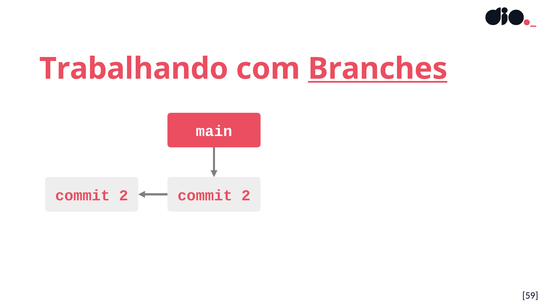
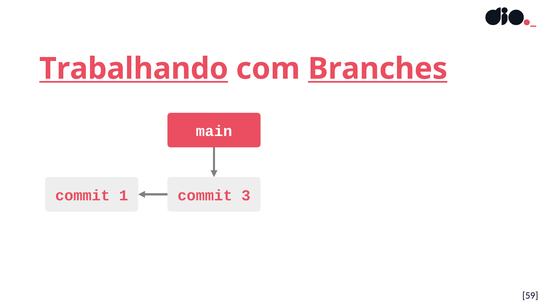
Trabalhando underline: none -> present (134, 69)
2: 2 -> 1 (124, 195)
2: 2 -> 3 (246, 195)
